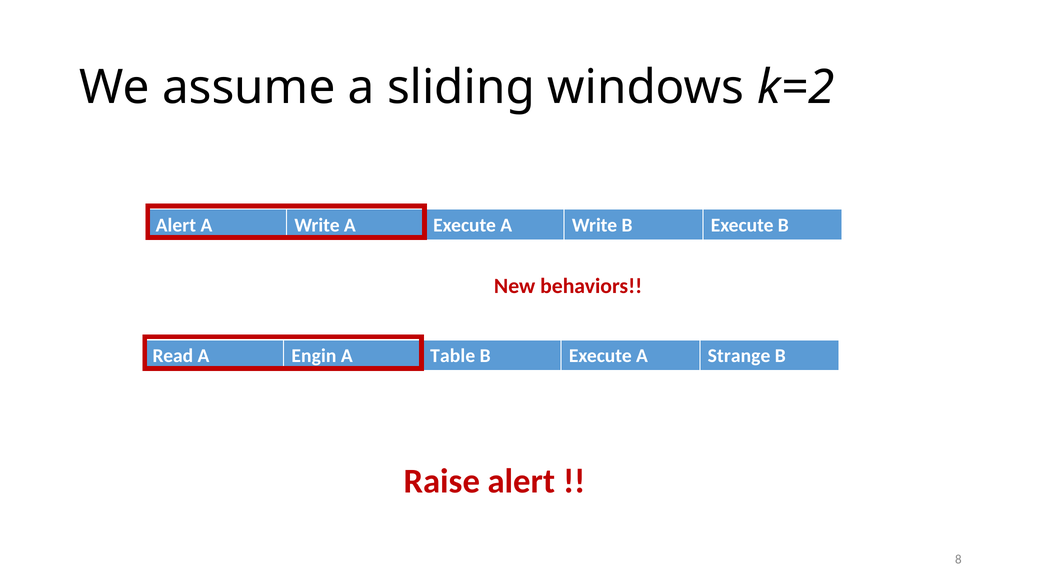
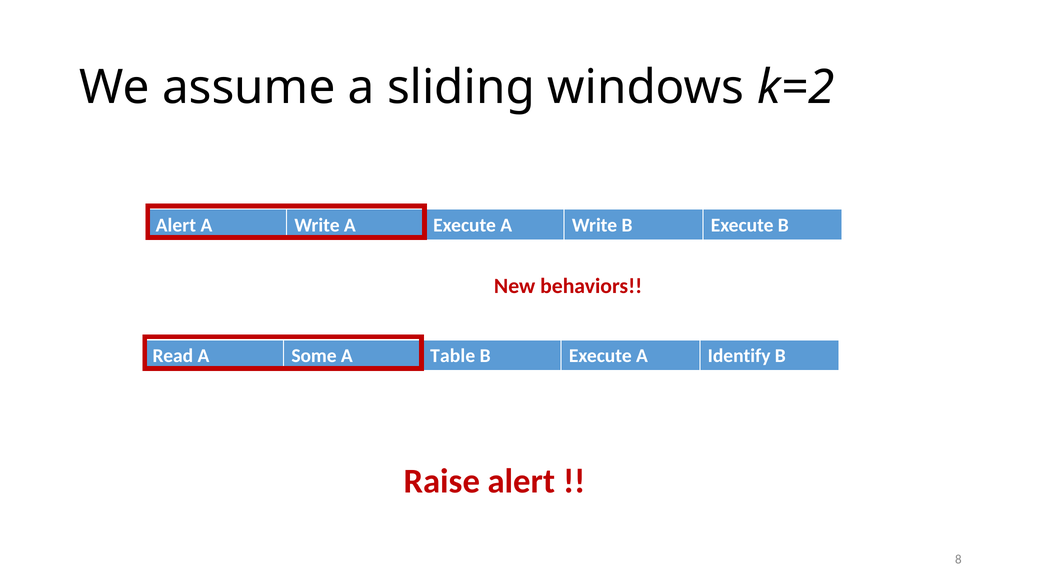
Engin: Engin -> Some (314, 356)
Strange: Strange -> Identify (739, 356)
